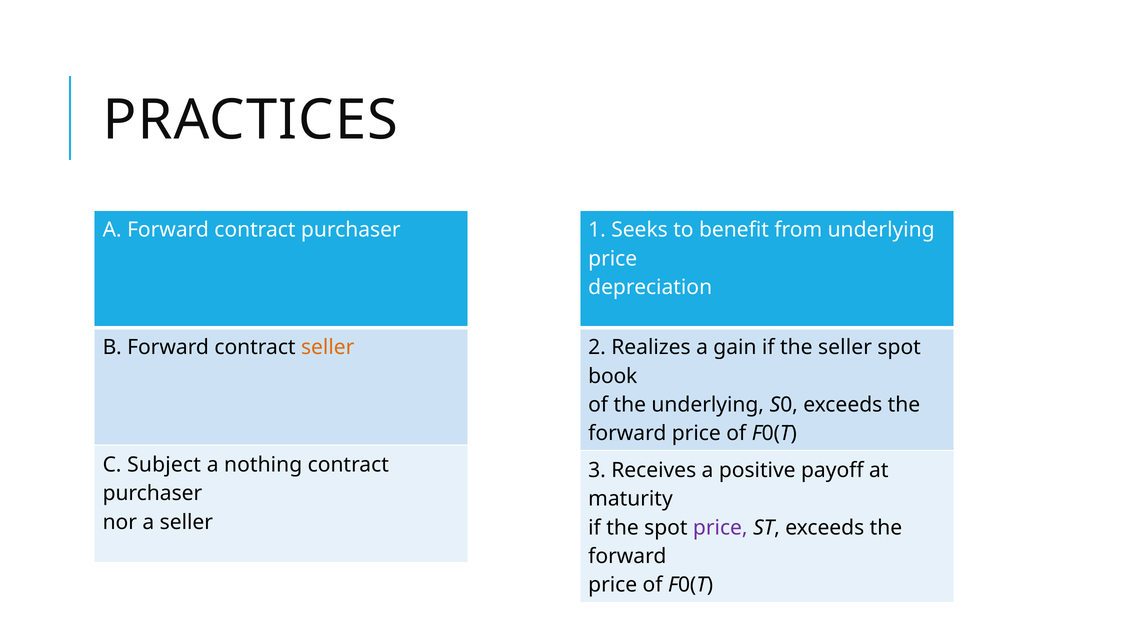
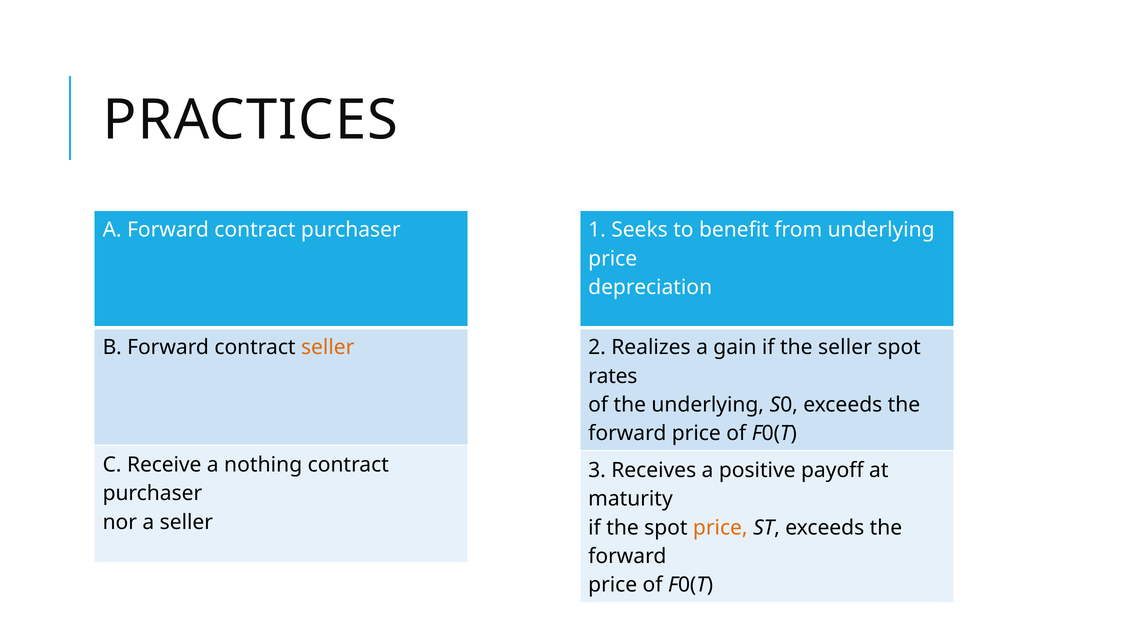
book: book -> rates (613, 376)
Subject: Subject -> Receive (164, 465)
price colour: purple -> orange (720, 528)
